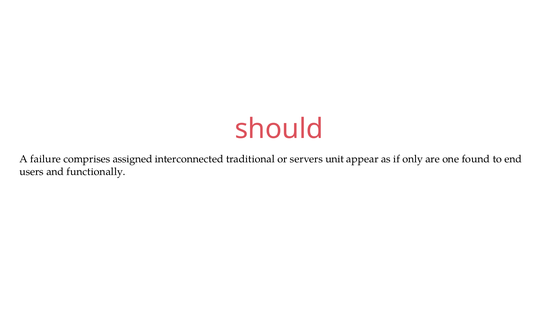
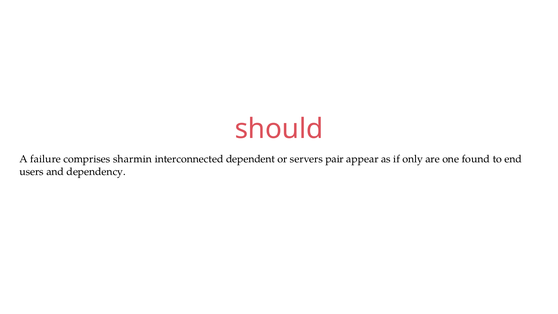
assigned: assigned -> sharmin (132, 159)
traditional: traditional -> dependent (251, 159)
unit: unit -> pair (335, 159)
functionally: functionally -> dependency (96, 172)
